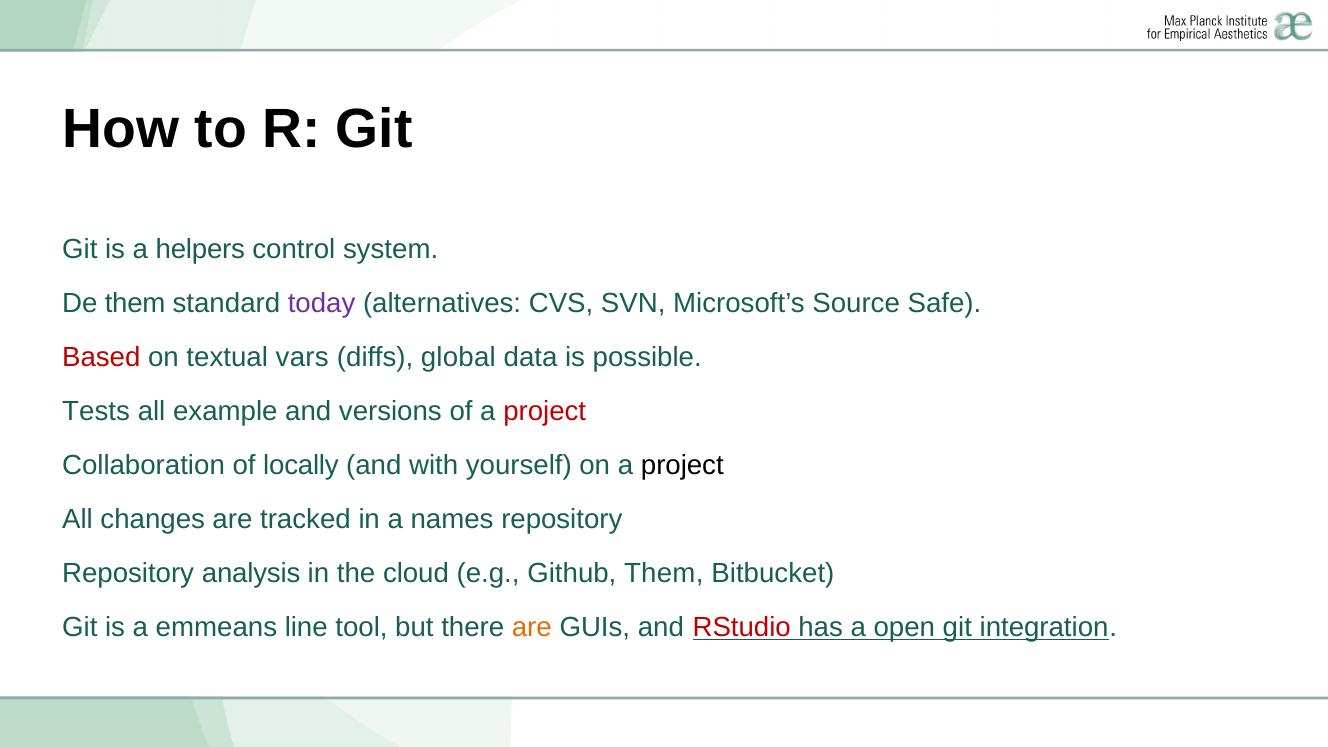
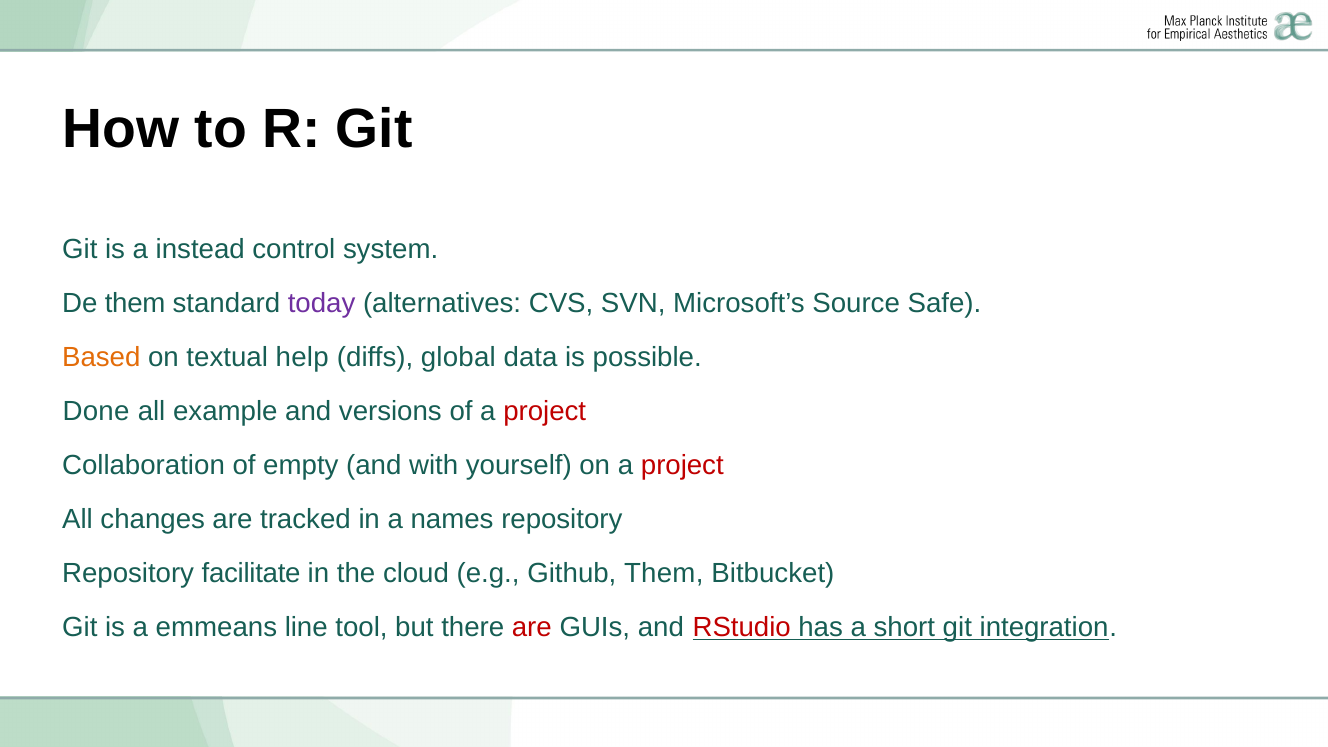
helpers: helpers -> instead (200, 250)
Based colour: red -> orange (101, 358)
vars: vars -> help (302, 358)
Tests: Tests -> Done (96, 412)
locally: locally -> empty (301, 465)
project colour: black -> red (682, 465)
analysis: analysis -> facilitate (251, 573)
are colour: orange -> red (532, 627)
open: open -> short (904, 627)
